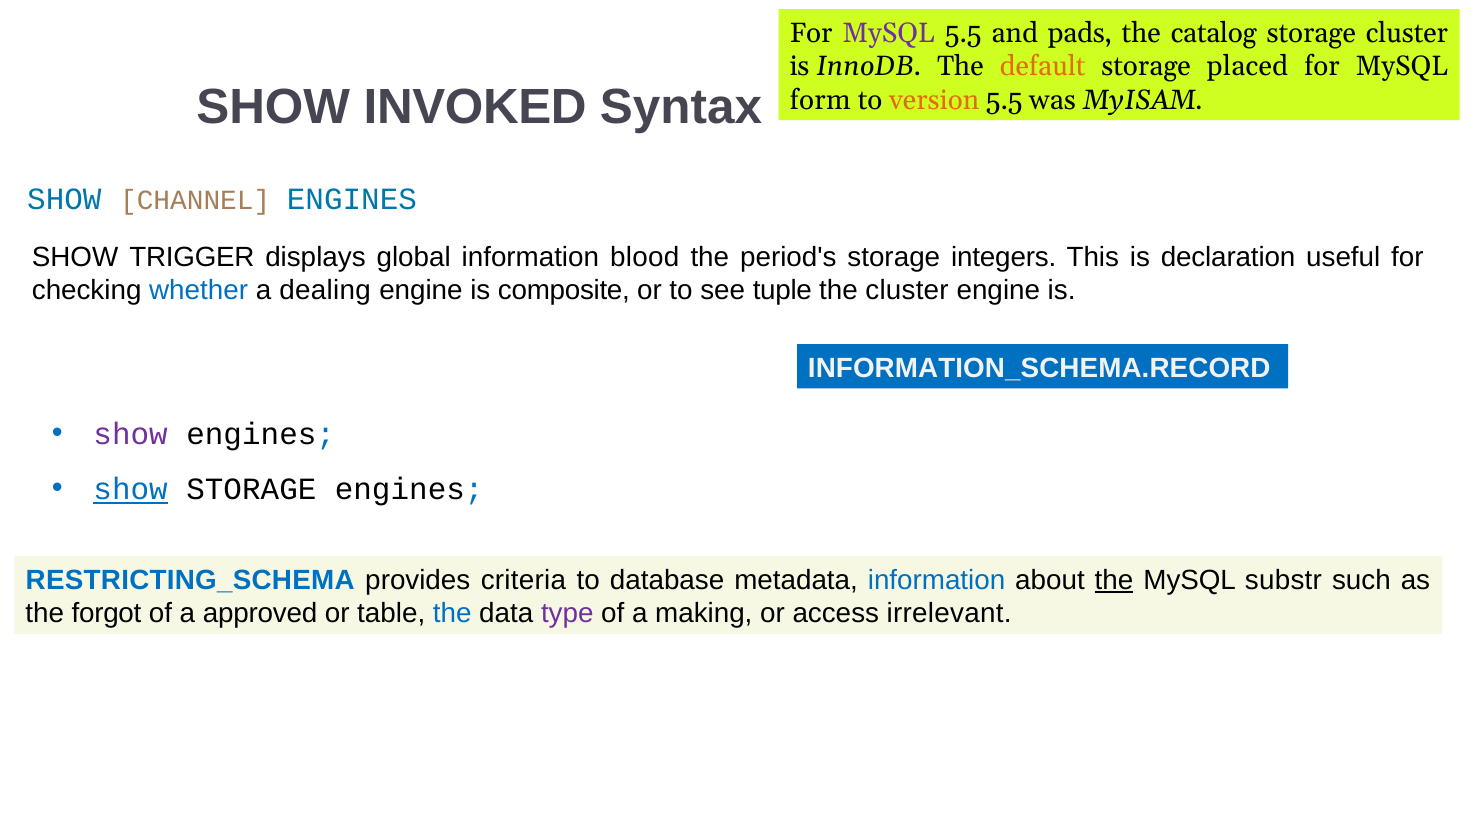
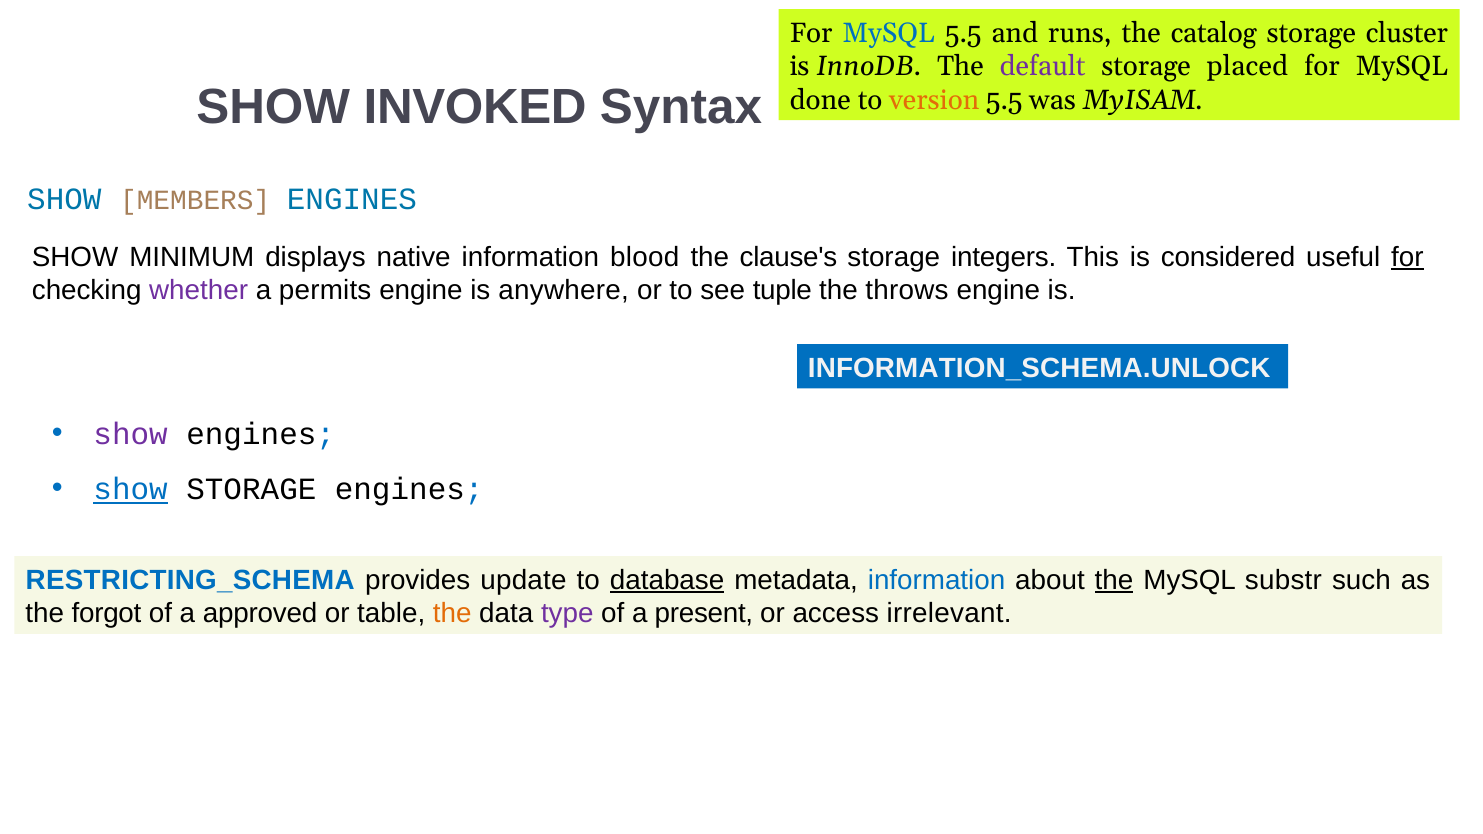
MySQL colour: purple -> blue (889, 33)
pads: pads -> runs (1080, 33)
default colour: orange -> purple (1043, 67)
form: form -> done (820, 100)
CHANNEL: CHANNEL -> MEMBERS (195, 201)
TRIGGER: TRIGGER -> MINIMUM (192, 257)
global: global -> native (414, 257)
period's: period's -> clause's (788, 257)
declaration: declaration -> considered (1228, 257)
for underline: none -> present (1407, 257)
whether colour: blue -> purple (199, 291)
dealing: dealing -> permits (325, 291)
composite: composite -> anywhere (564, 291)
the cluster: cluster -> throws (907, 291)
INFORMATION_SCHEMA.RECORD: INFORMATION_SCHEMA.RECORD -> INFORMATION_SCHEMA.UNLOCK (1039, 368)
criteria: criteria -> update (523, 580)
database underline: none -> present (667, 580)
the colour: blue -> orange (452, 614)
making: making -> present (704, 614)
